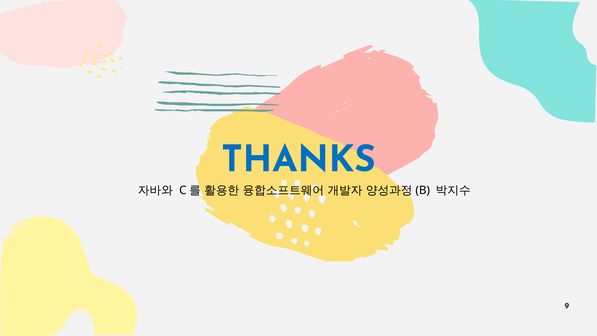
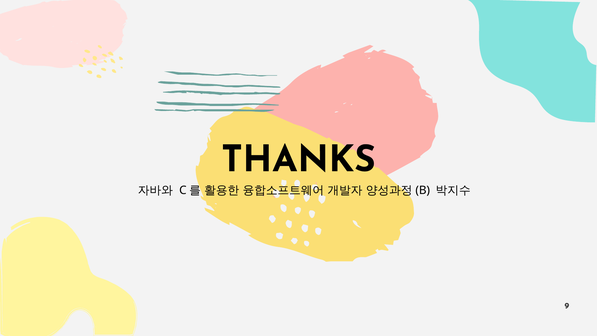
THANKS colour: blue -> black (298, 159)
